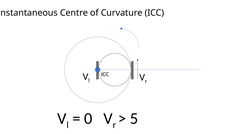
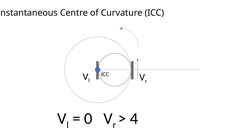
5: 5 -> 4 (134, 118)
